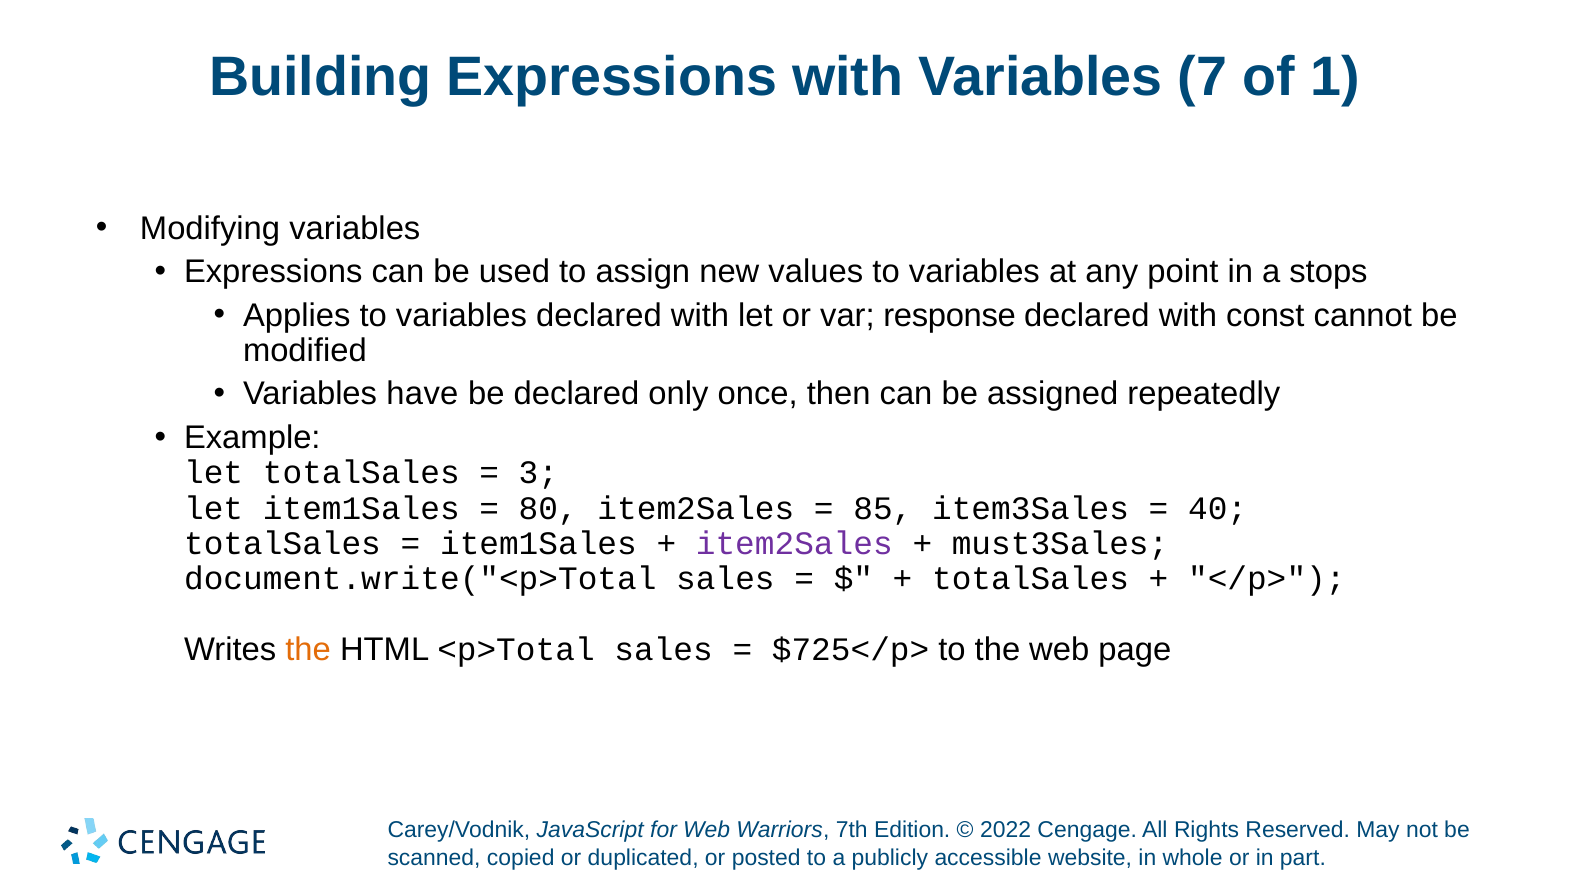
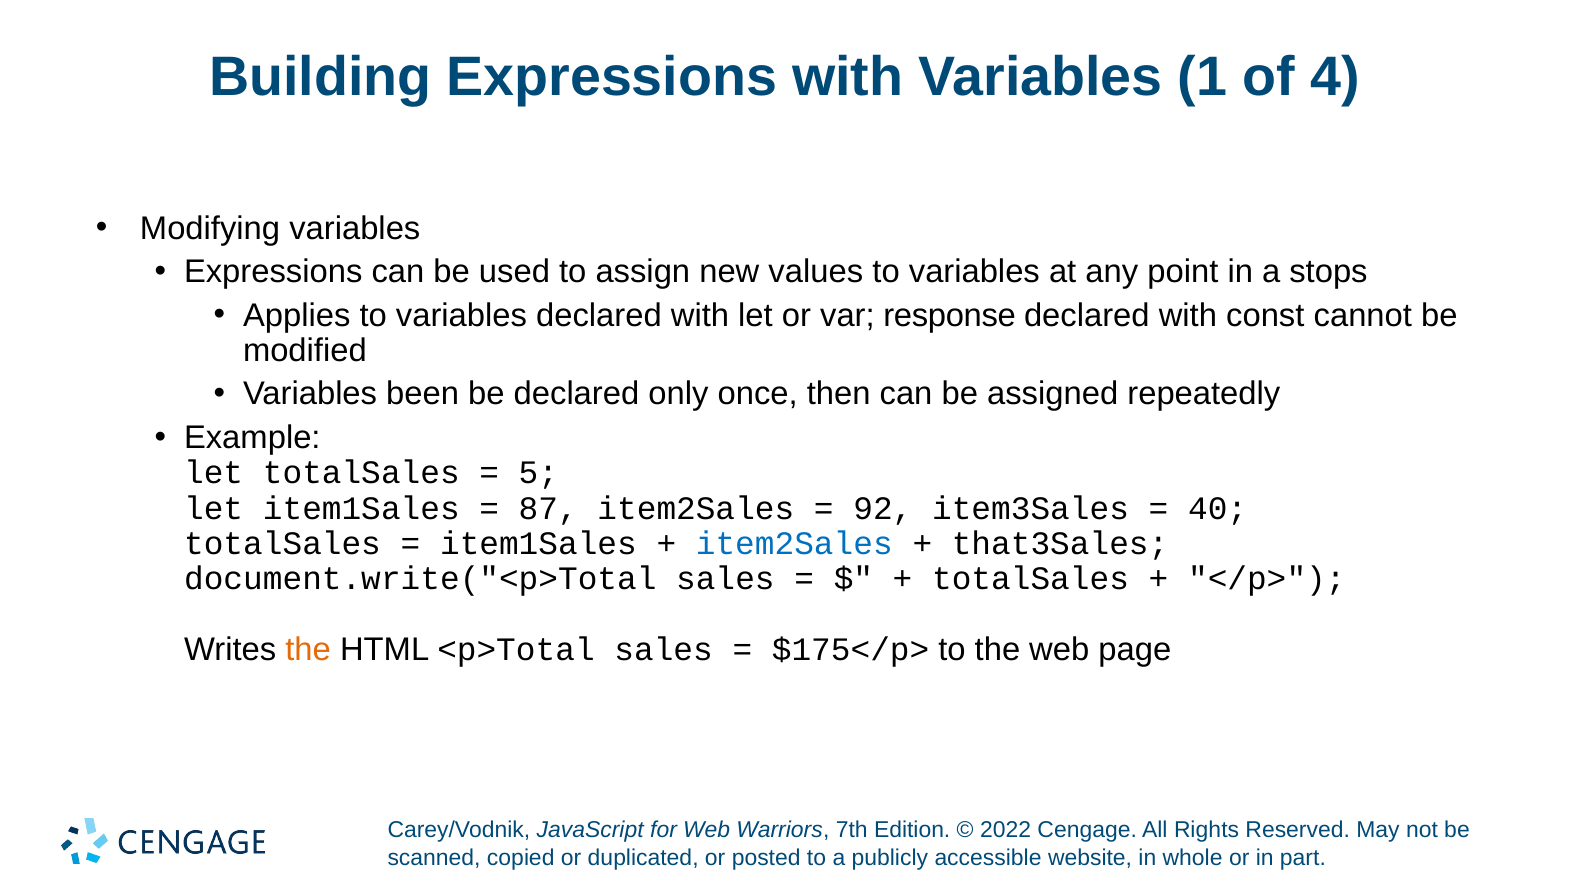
7: 7 -> 1 (1203, 77)
1: 1 -> 4 (1335, 77)
have: have -> been (423, 394)
3: 3 -> 5 (538, 473)
80: 80 -> 87 (548, 509)
85: 85 -> 92 (883, 509)
item2Sales colour: purple -> blue (794, 544)
must3Sales: must3Sales -> that3Sales (1060, 544)
$725</p>: $725</p> -> $175</p> (851, 650)
